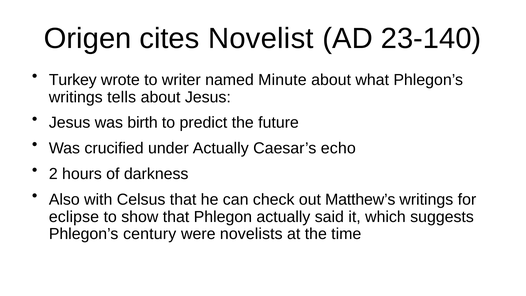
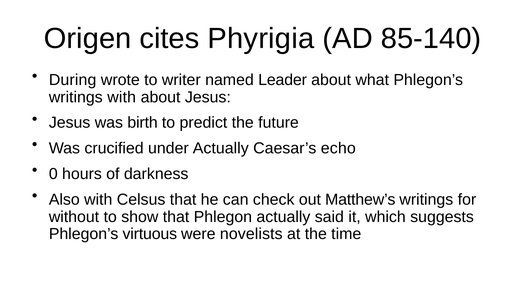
Novelist: Novelist -> Phyrigia (261, 39)
23-140: 23-140 -> 85-140 (431, 39)
Turkey: Turkey -> During (73, 80)
Minute: Minute -> Leader (283, 80)
writings tells: tells -> with (122, 97)
2: 2 -> 0 (53, 174)
eclipse: eclipse -> without (74, 217)
century: century -> virtuous (150, 234)
